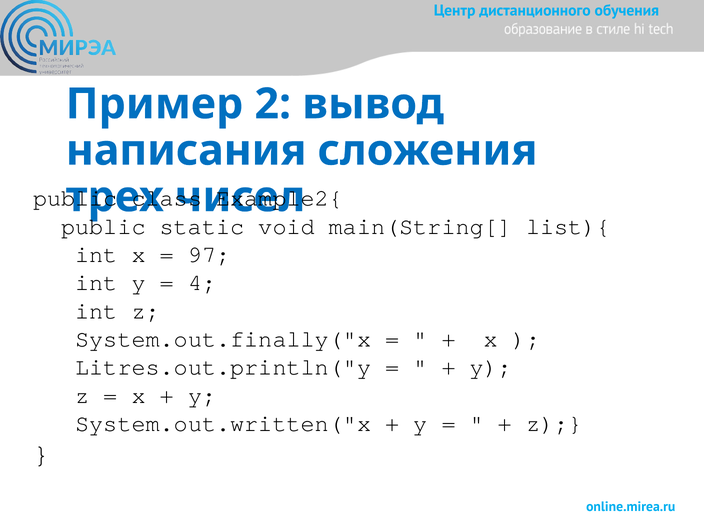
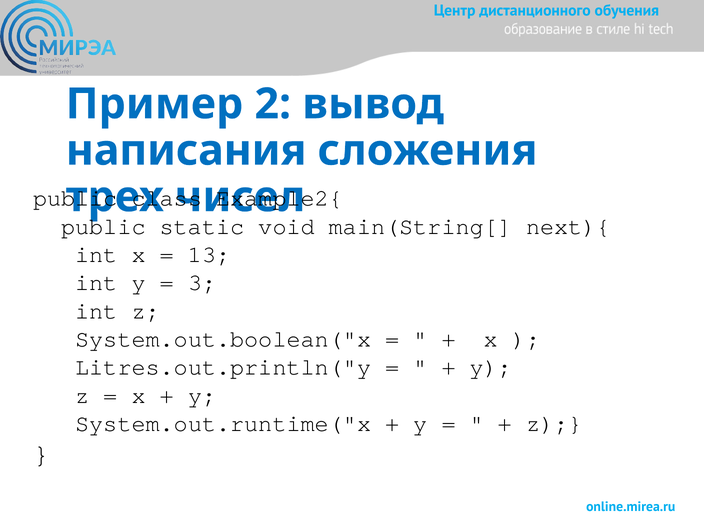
list){: list){ -> next){ (568, 226)
97: 97 -> 13 (209, 255)
4: 4 -> 3 (202, 283)
System.out.finally("x: System.out.finally("x -> System.out.boolean("x (223, 339)
System.out.written("x: System.out.written("x -> System.out.runtime("x (223, 423)
